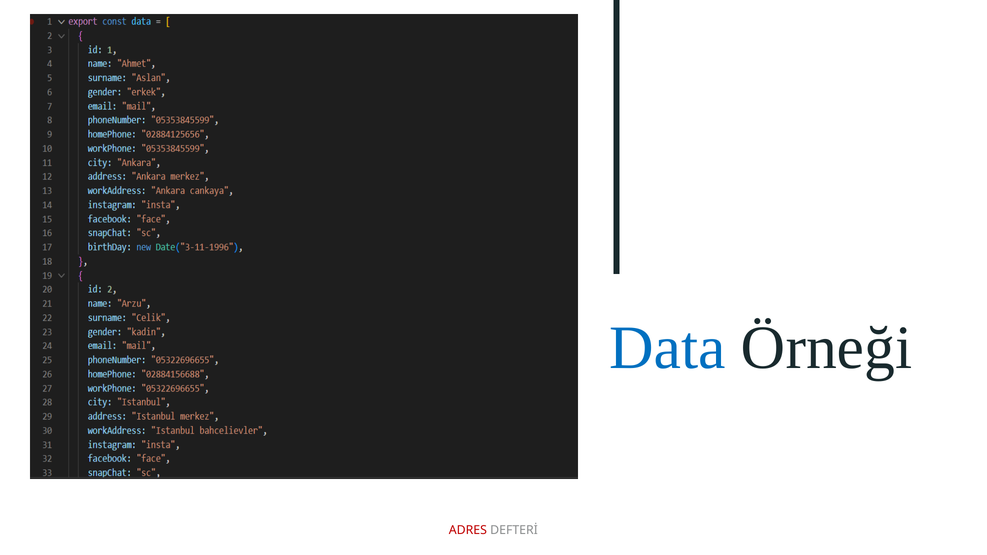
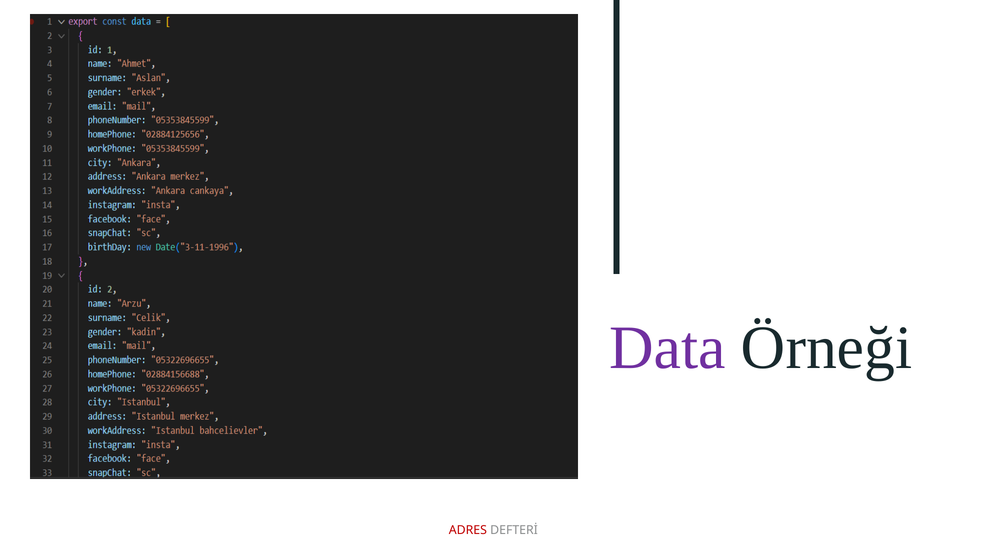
Data colour: blue -> purple (667, 348)
